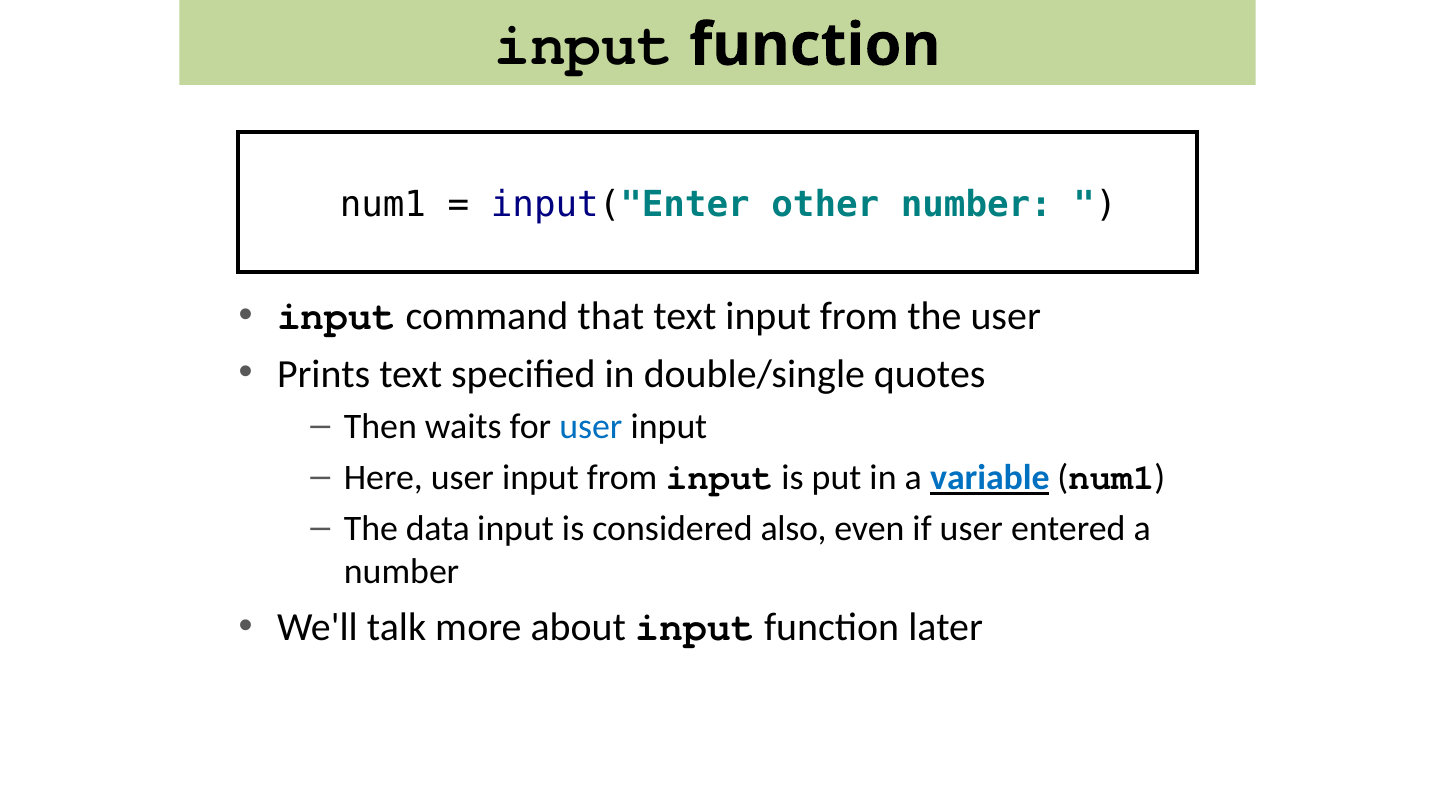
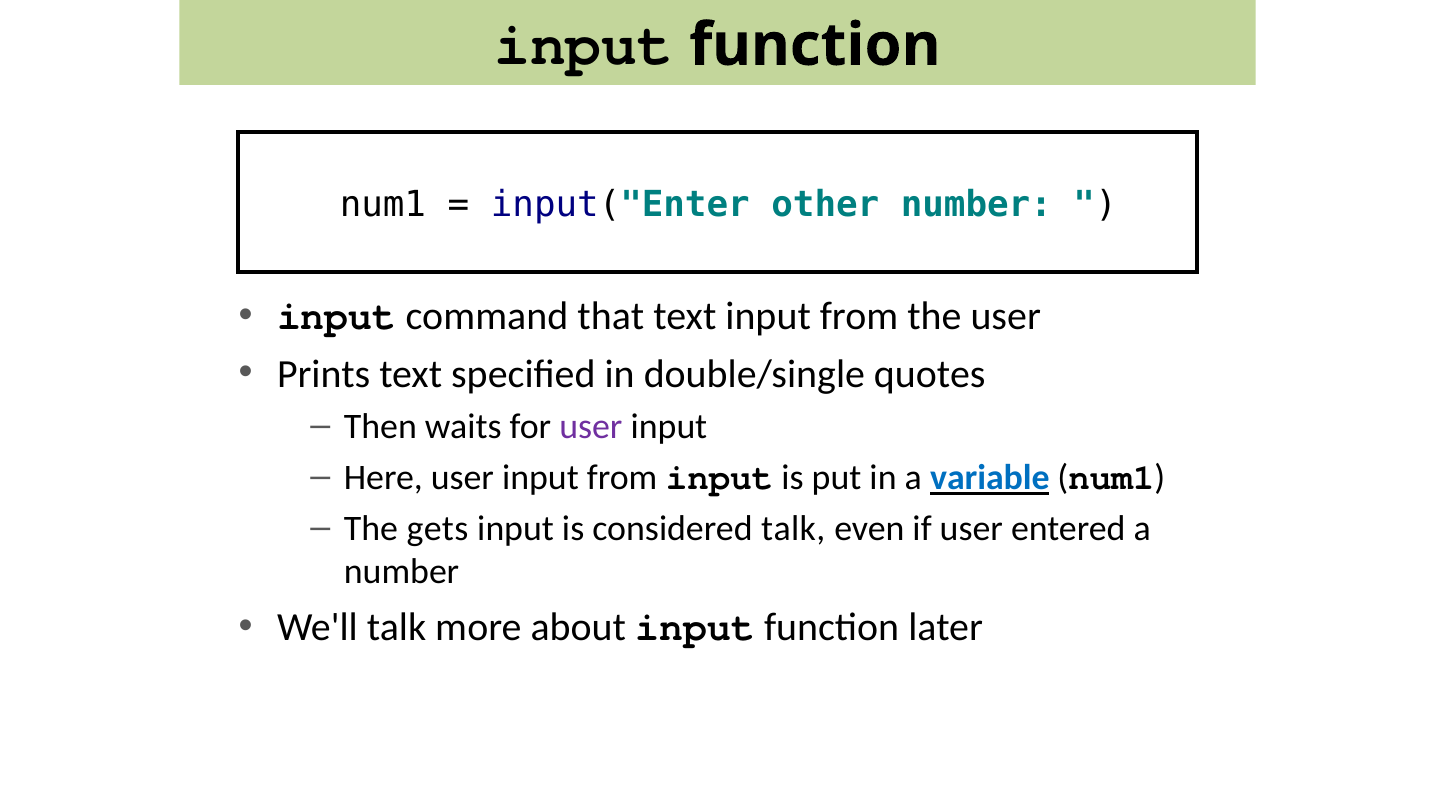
user colour: blue -> purple (591, 427)
data: data -> gets (437, 529)
considered also: also -> talk (793, 529)
